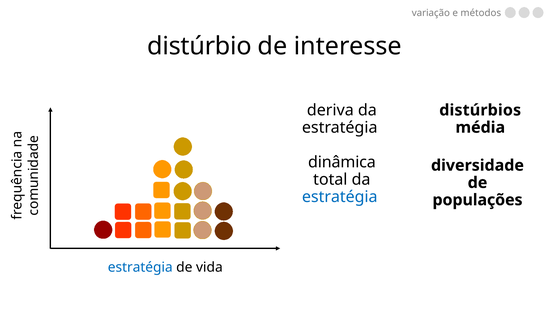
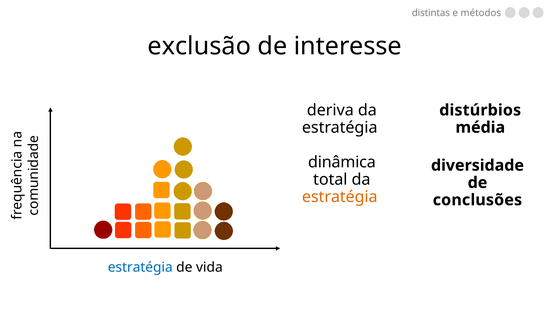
variação: variação -> distintas (431, 13)
distúrbio: distúrbio -> exclusão (199, 46)
estratégia colour: blue -> orange (340, 197)
populações: populações -> conclusões (477, 200)
